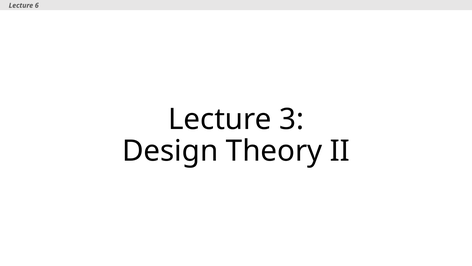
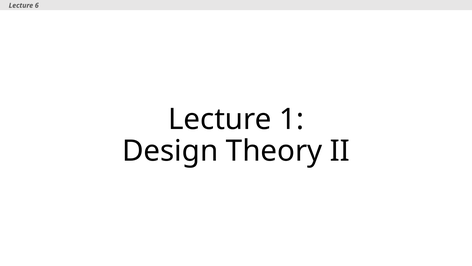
3: 3 -> 1 (292, 119)
